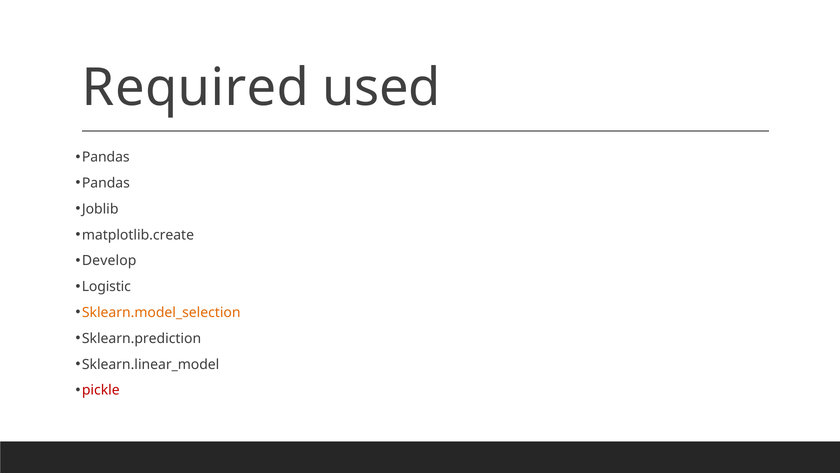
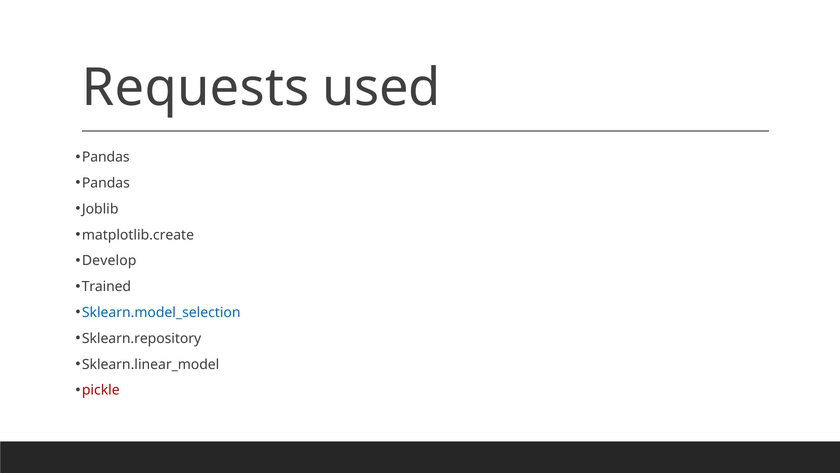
Required: Required -> Requests (196, 88)
Logistic: Logistic -> Trained (106, 286)
Sklearn.model_selection colour: orange -> blue (161, 312)
Sklearn.prediction: Sklearn.prediction -> Sklearn.repository (142, 338)
